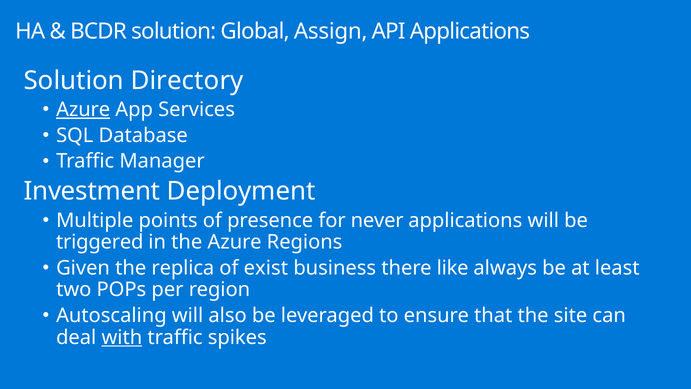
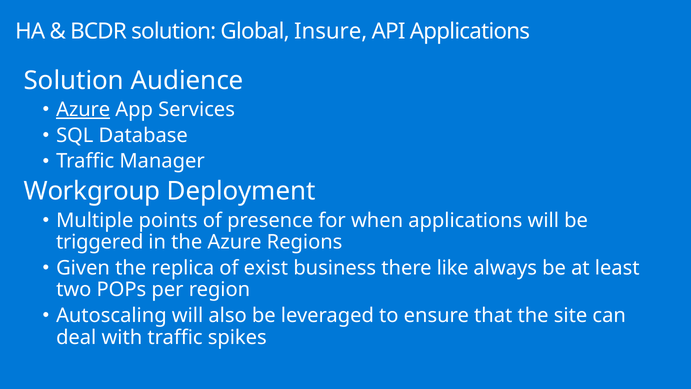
Assign: Assign -> Insure (331, 31)
Directory: Directory -> Audience (187, 81)
Investment: Investment -> Workgroup (92, 191)
never: never -> when (377, 220)
with underline: present -> none (122, 337)
